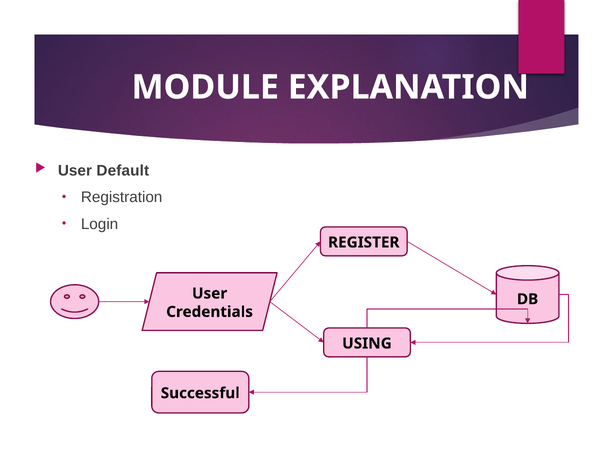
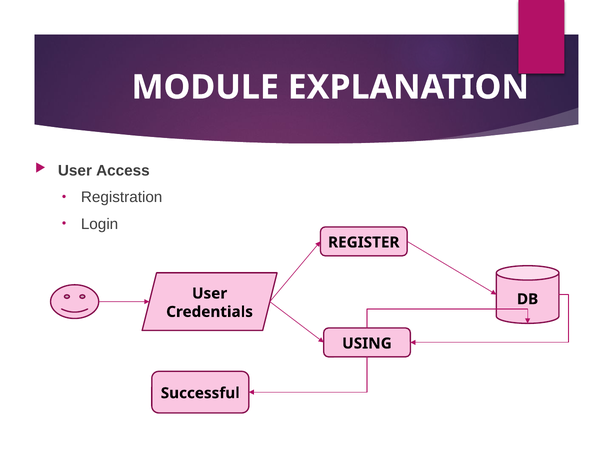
Default: Default -> Access (123, 171)
